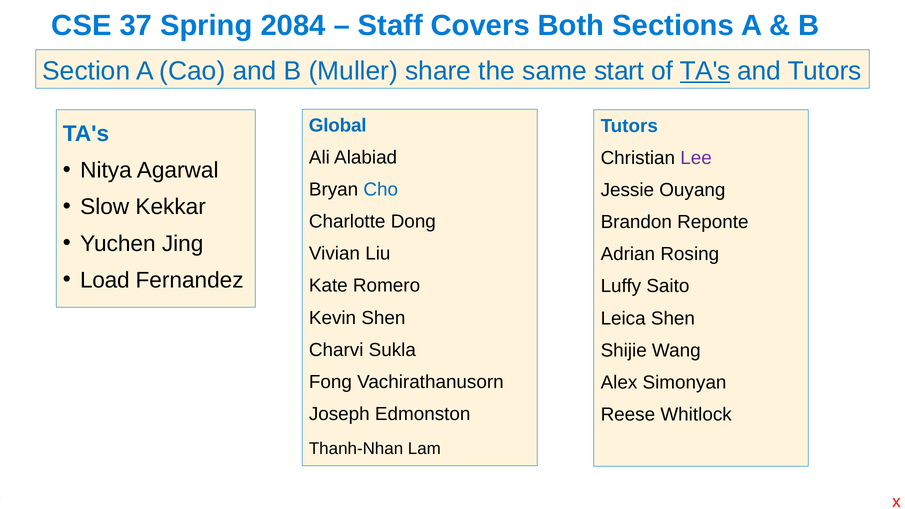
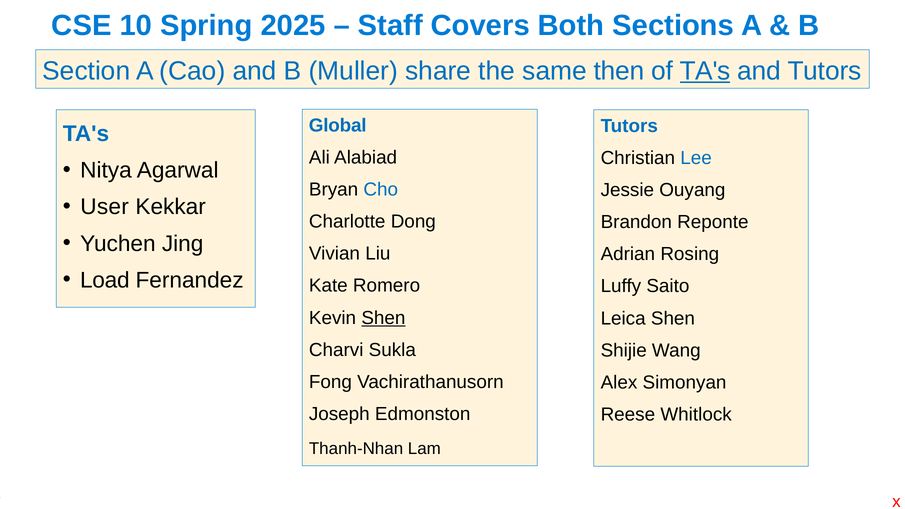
37: 37 -> 10 (136, 25)
2084: 2084 -> 2025 (293, 25)
start: start -> then (619, 71)
Lee colour: purple -> blue (696, 158)
Slow: Slow -> User (105, 207)
Shen underline: none -> present (383, 318)
